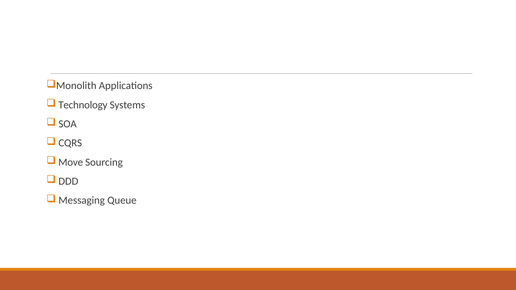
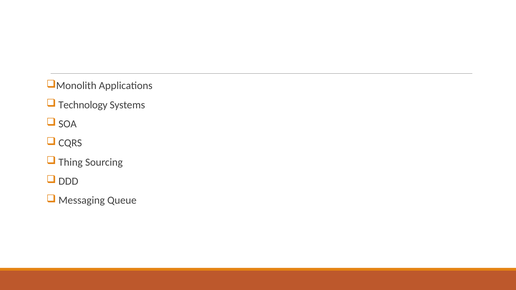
Move: Move -> Thing (71, 162)
